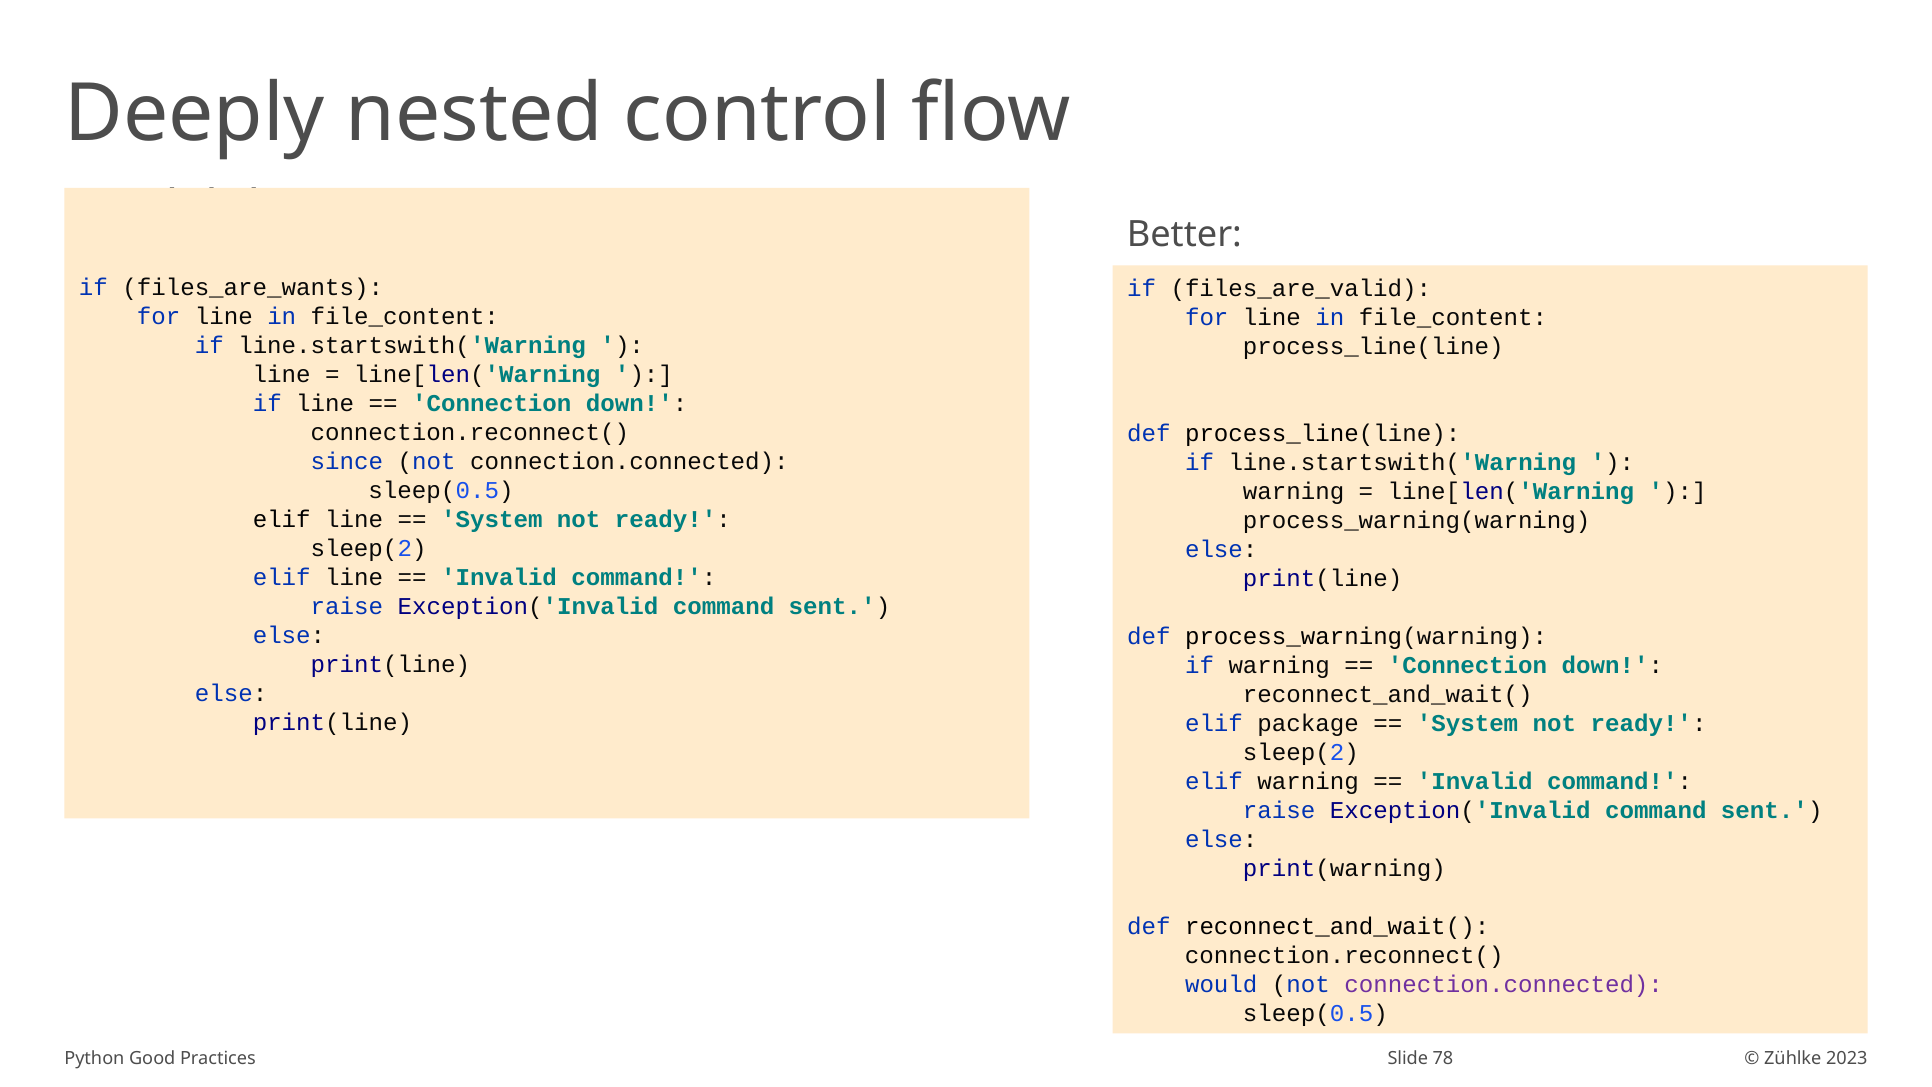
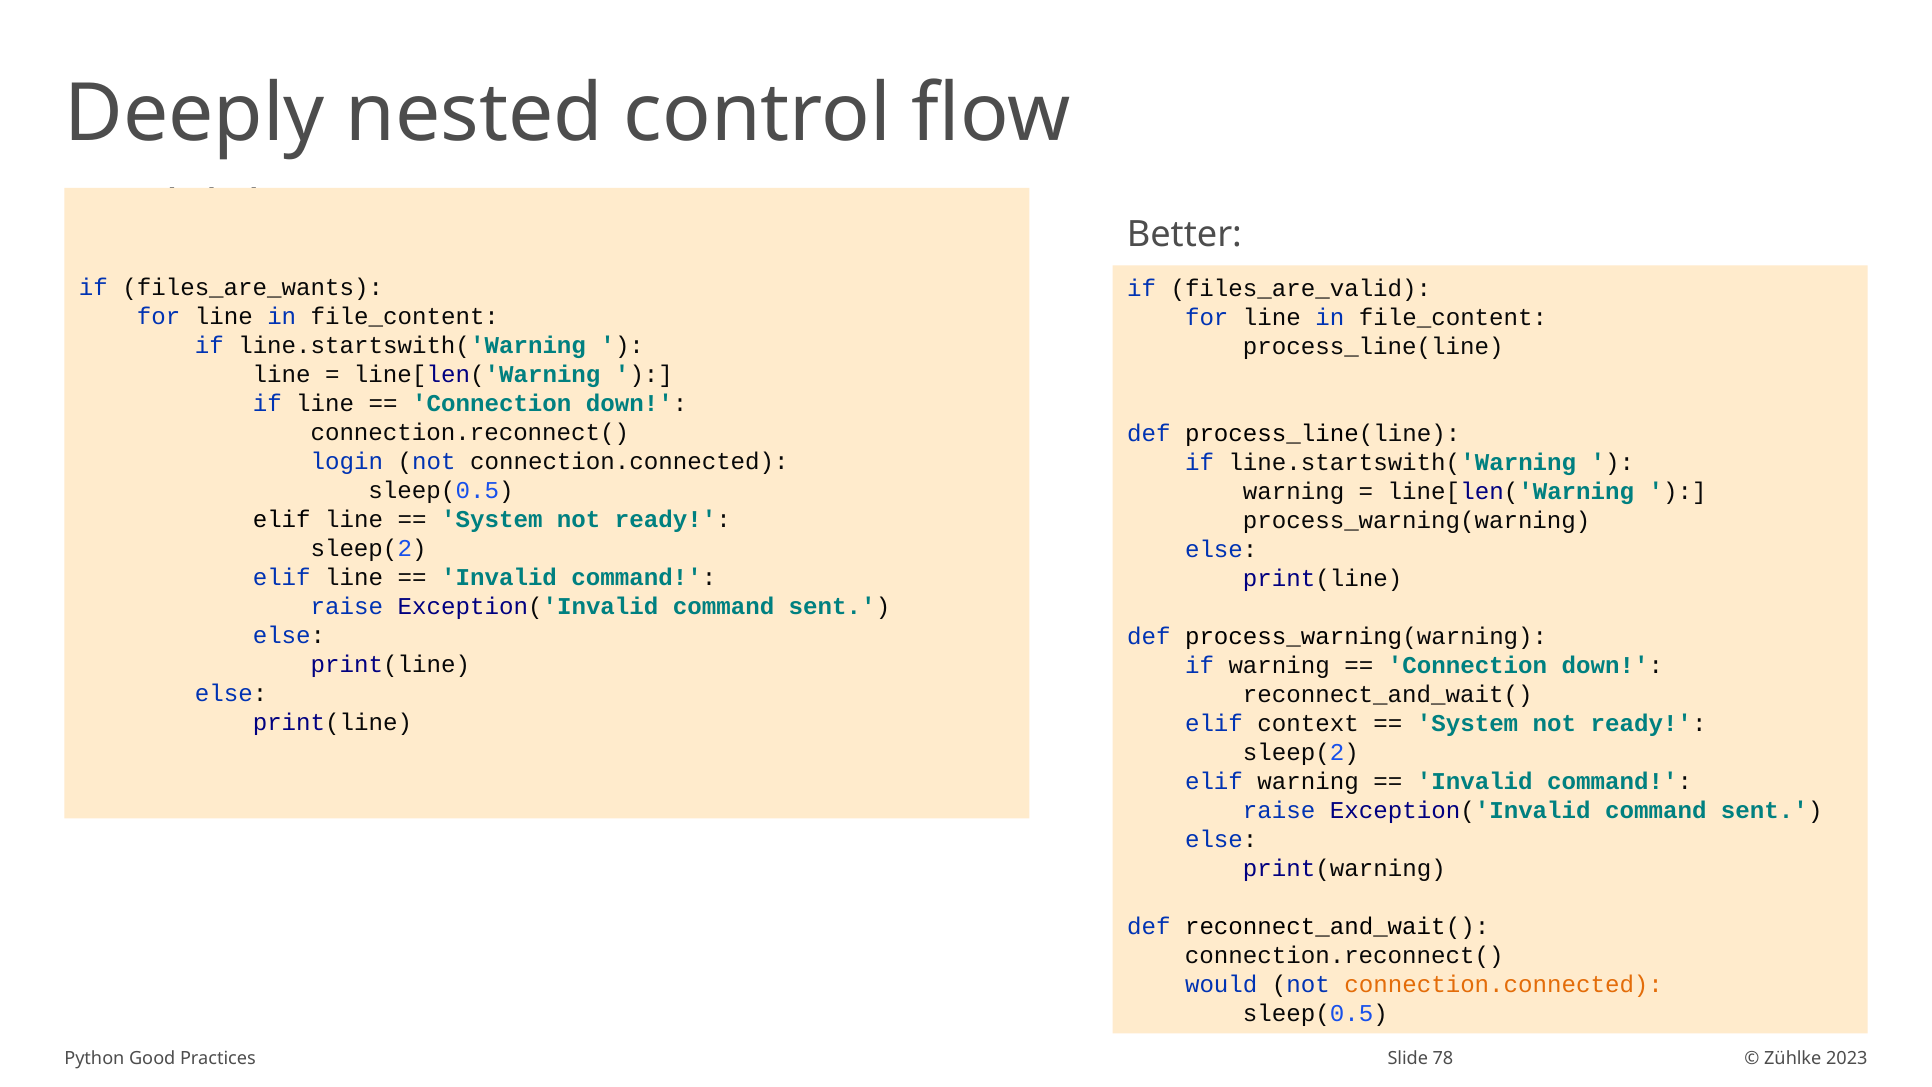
since: since -> login (347, 461)
package: package -> context (1308, 723)
connection.connected colour: purple -> orange (1504, 984)
